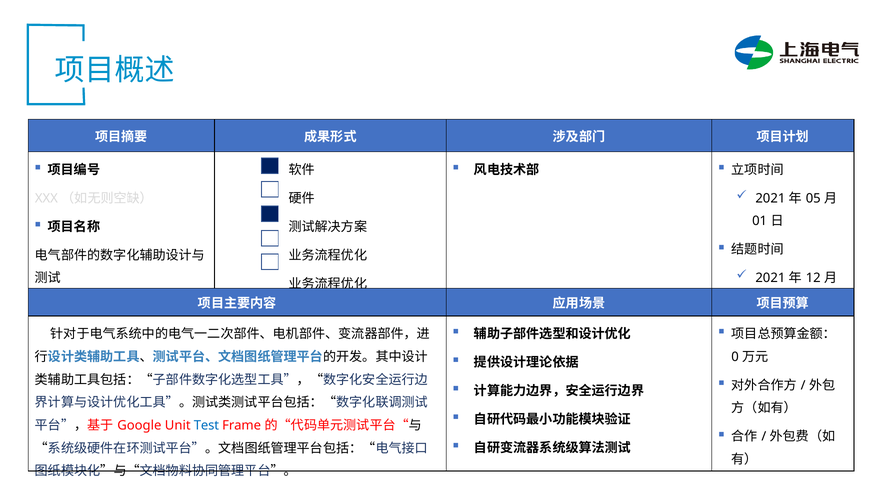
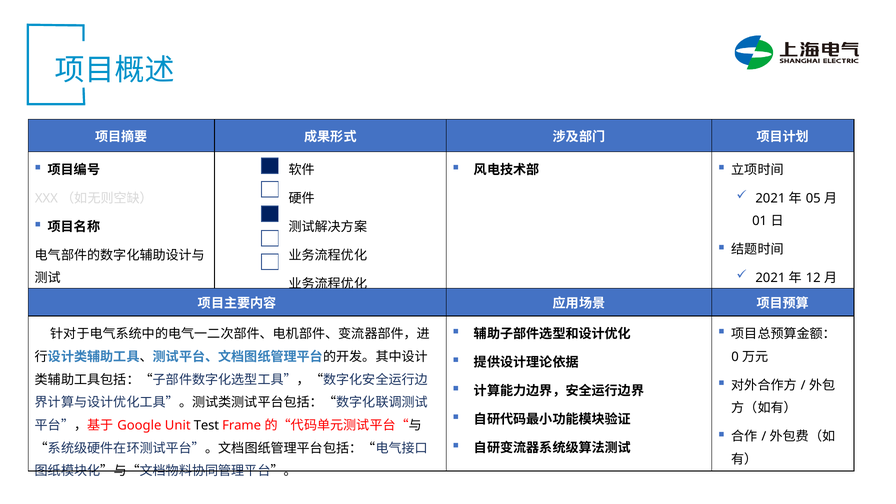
Test colour: blue -> black (206, 425)
